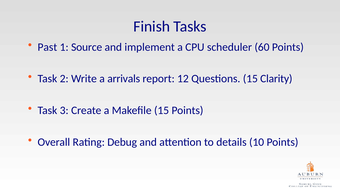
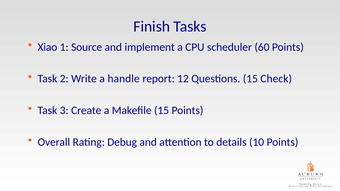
Past: Past -> Xiao (47, 47)
arrivals: arrivals -> handle (124, 79)
Clarity: Clarity -> Check (276, 79)
